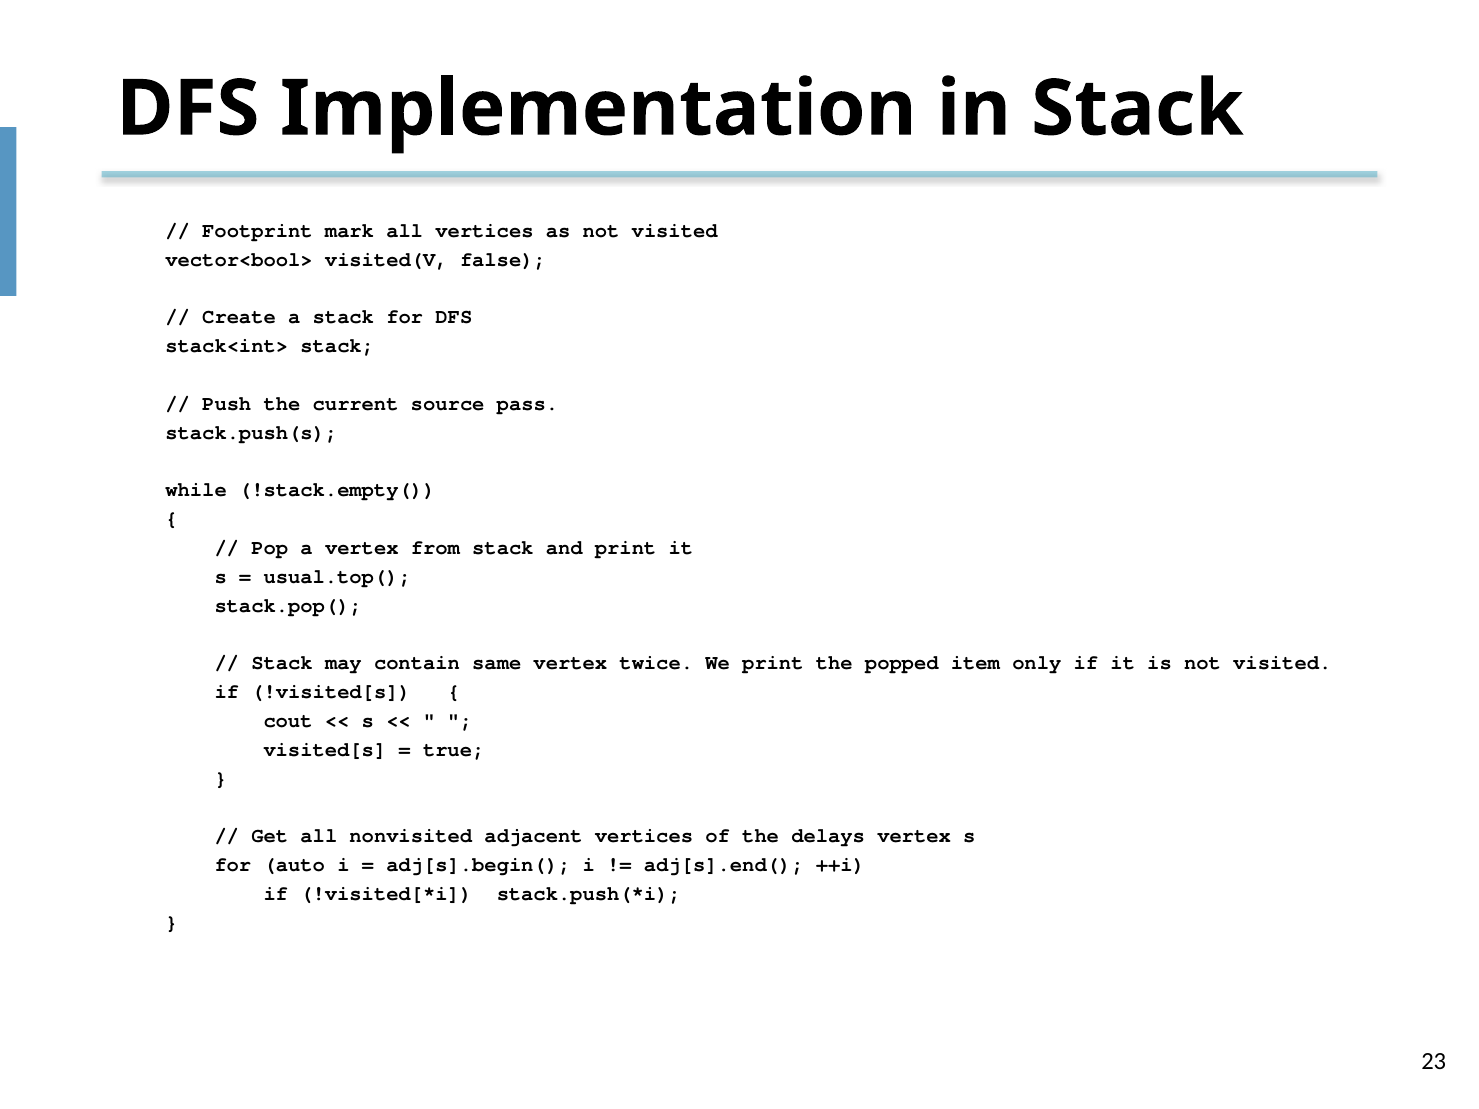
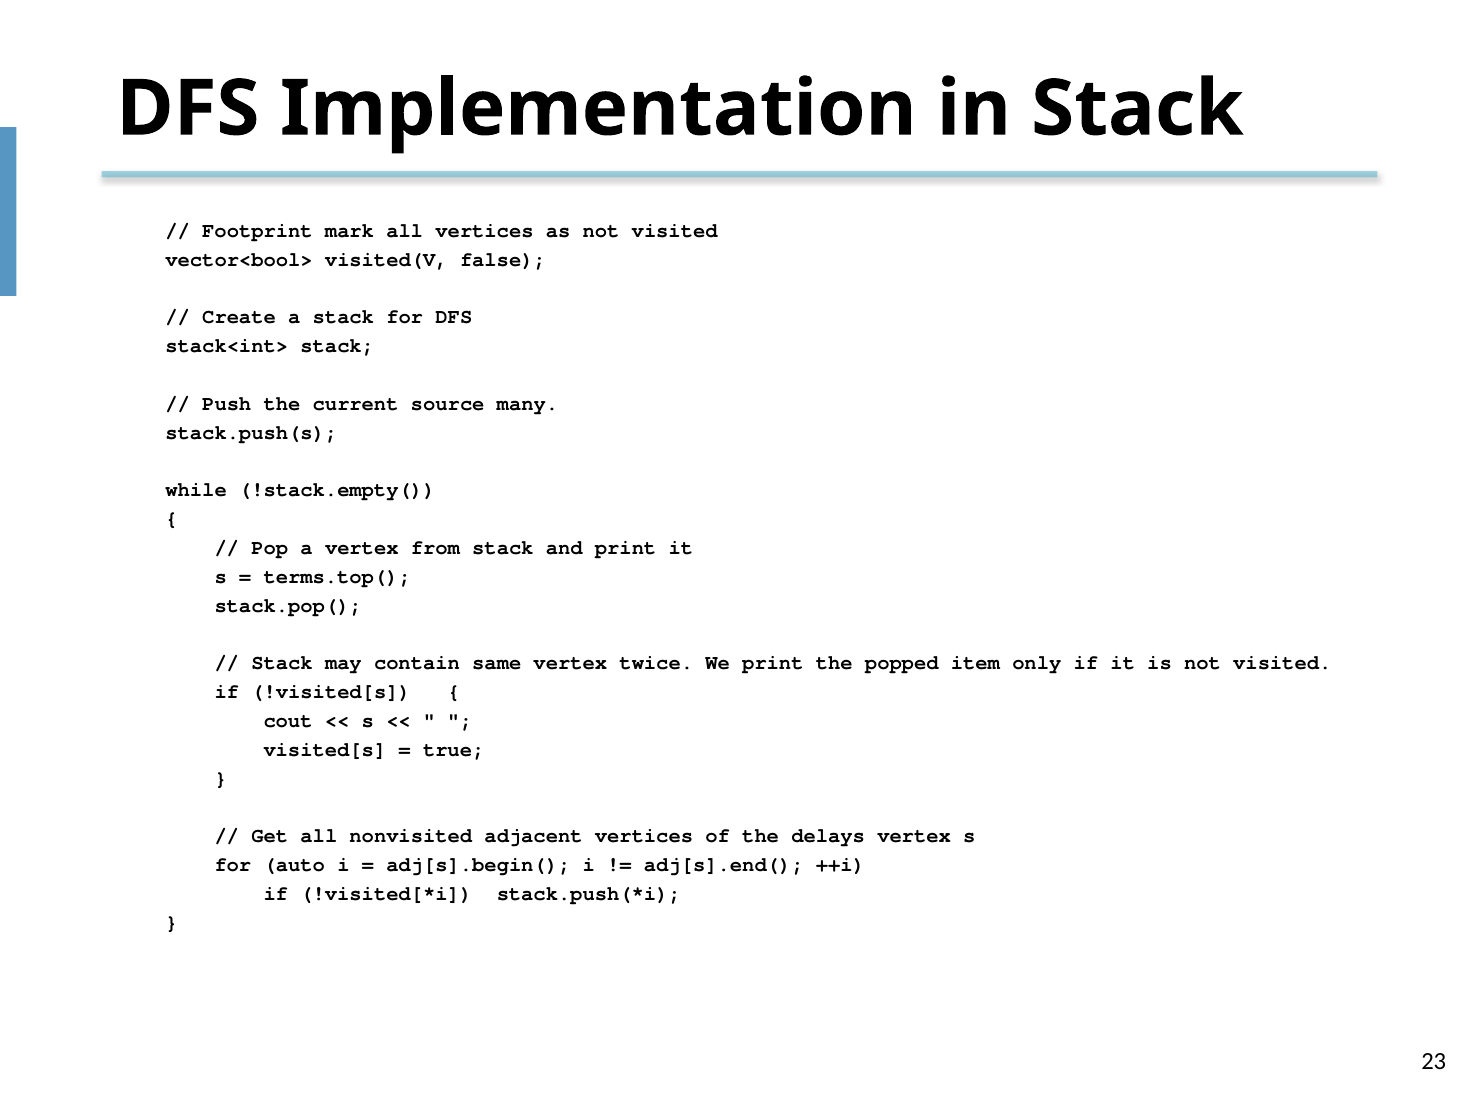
pass: pass -> many (527, 404)
usual.top(: usual.top( -> terms.top( (337, 577)
